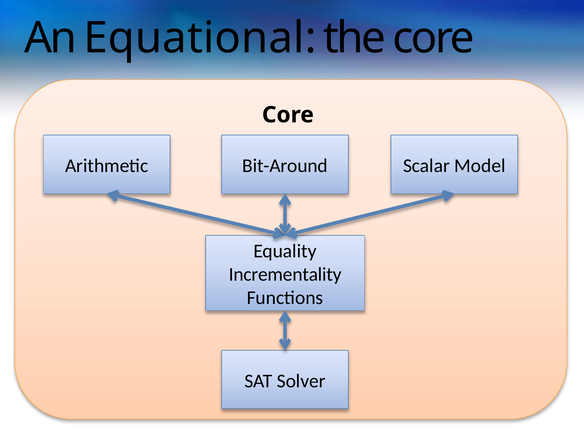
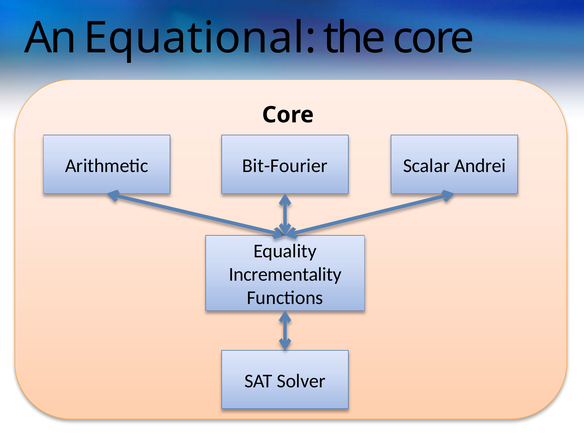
Bit-Around: Bit-Around -> Bit-Fourier (285, 166)
Model: Model -> Andrei (480, 166)
